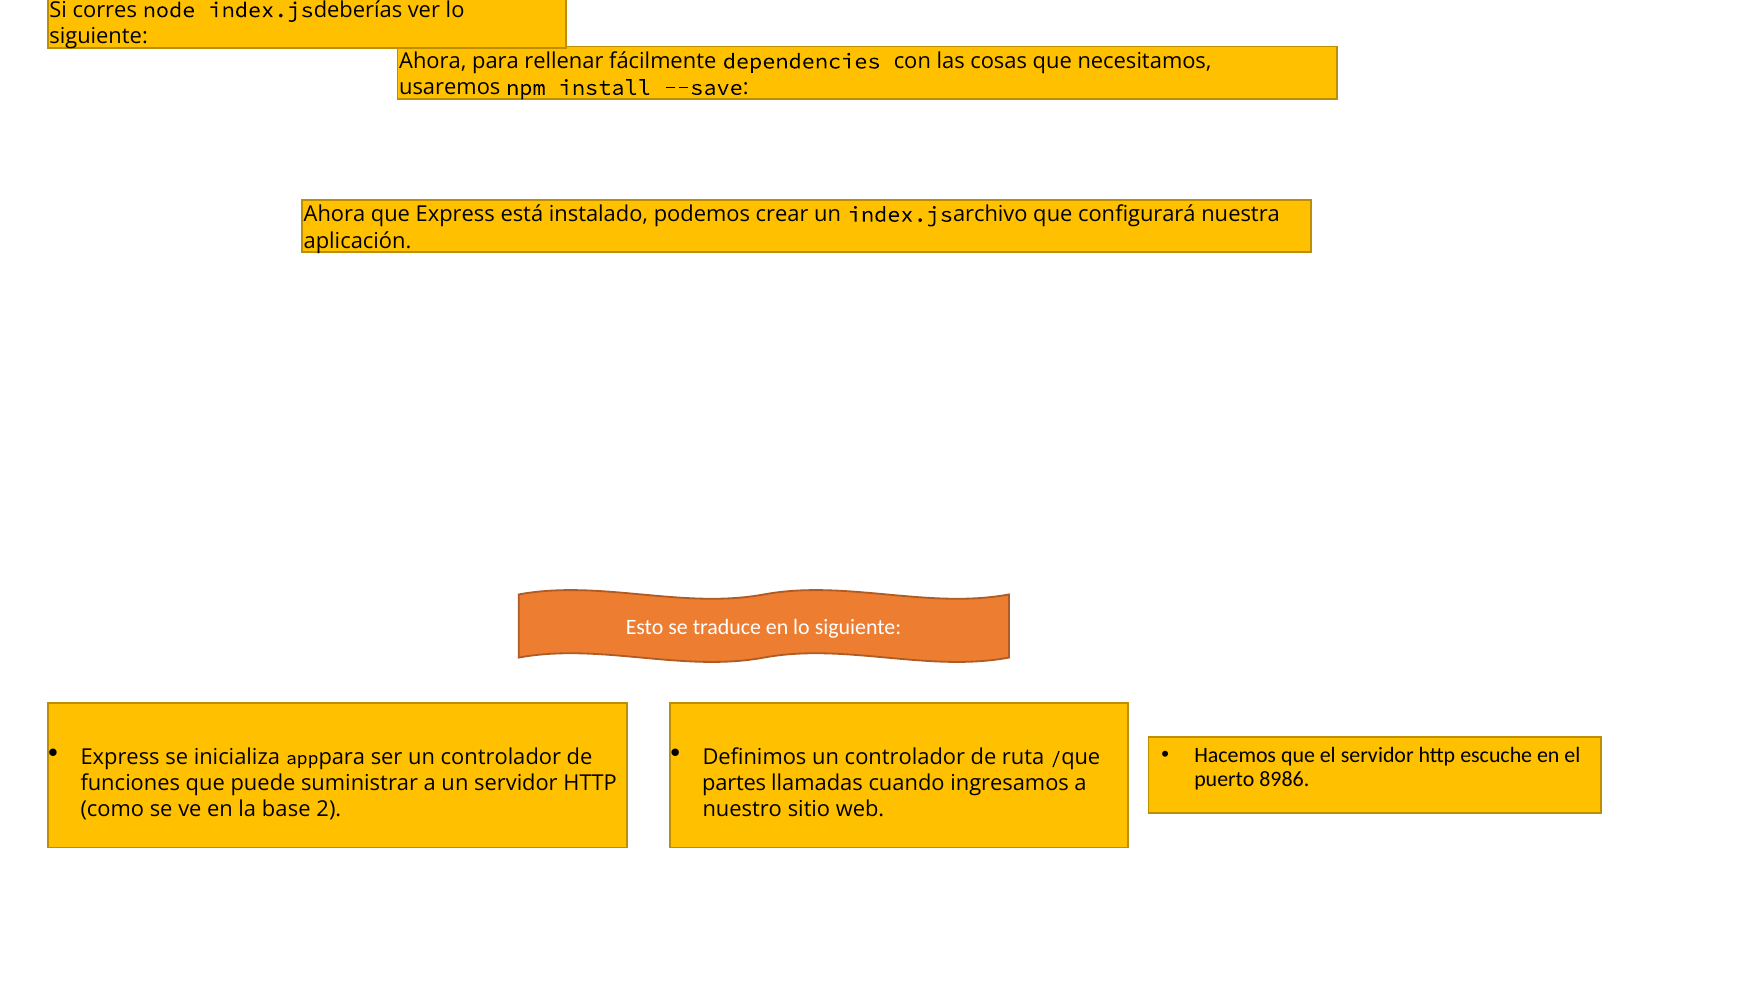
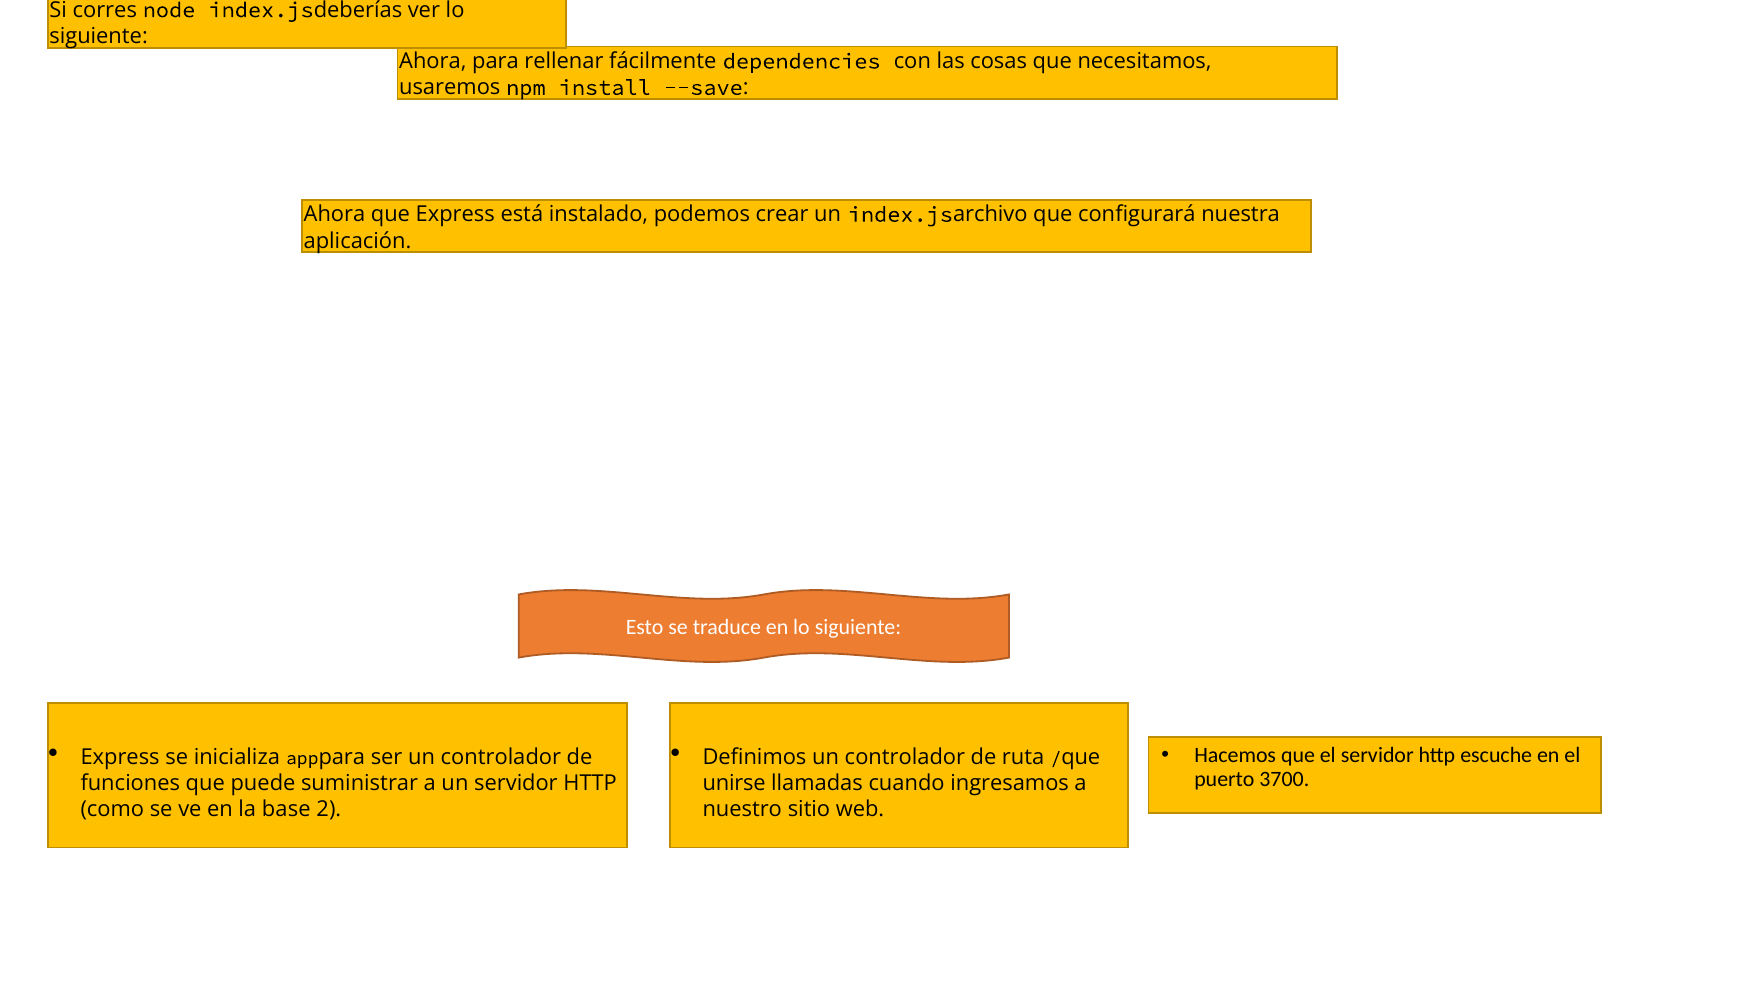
8986: 8986 -> 3700 (1284, 779)
partes: partes -> unirse (734, 783)
